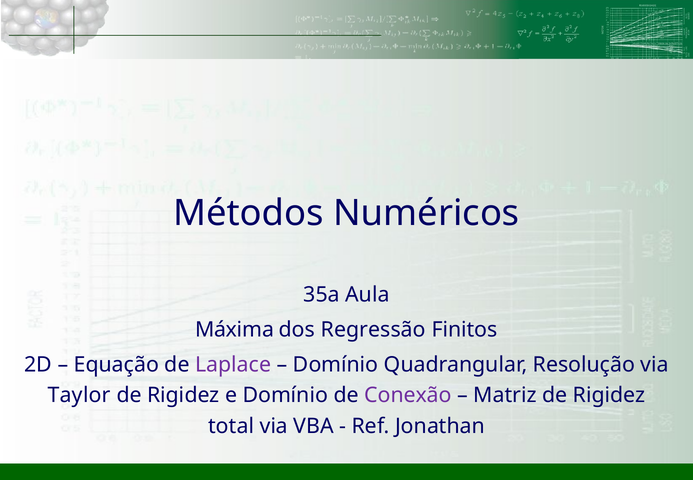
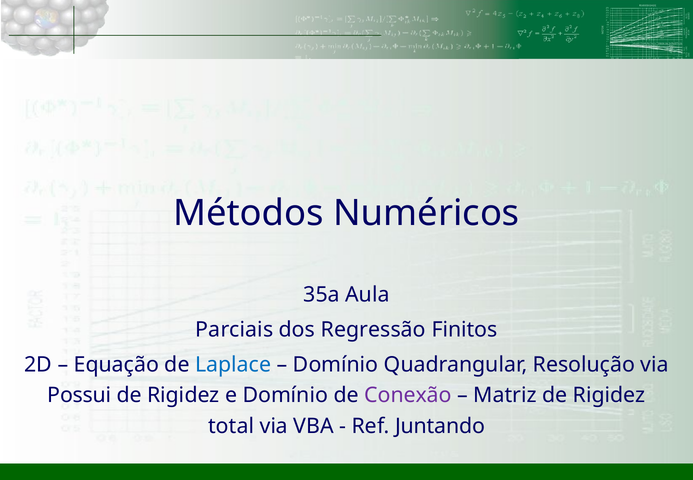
Máxima: Máxima -> Parciais (234, 329)
Laplace colour: purple -> blue (233, 364)
Taylor: Taylor -> Possui (79, 395)
Jonathan: Jonathan -> Juntando (440, 426)
